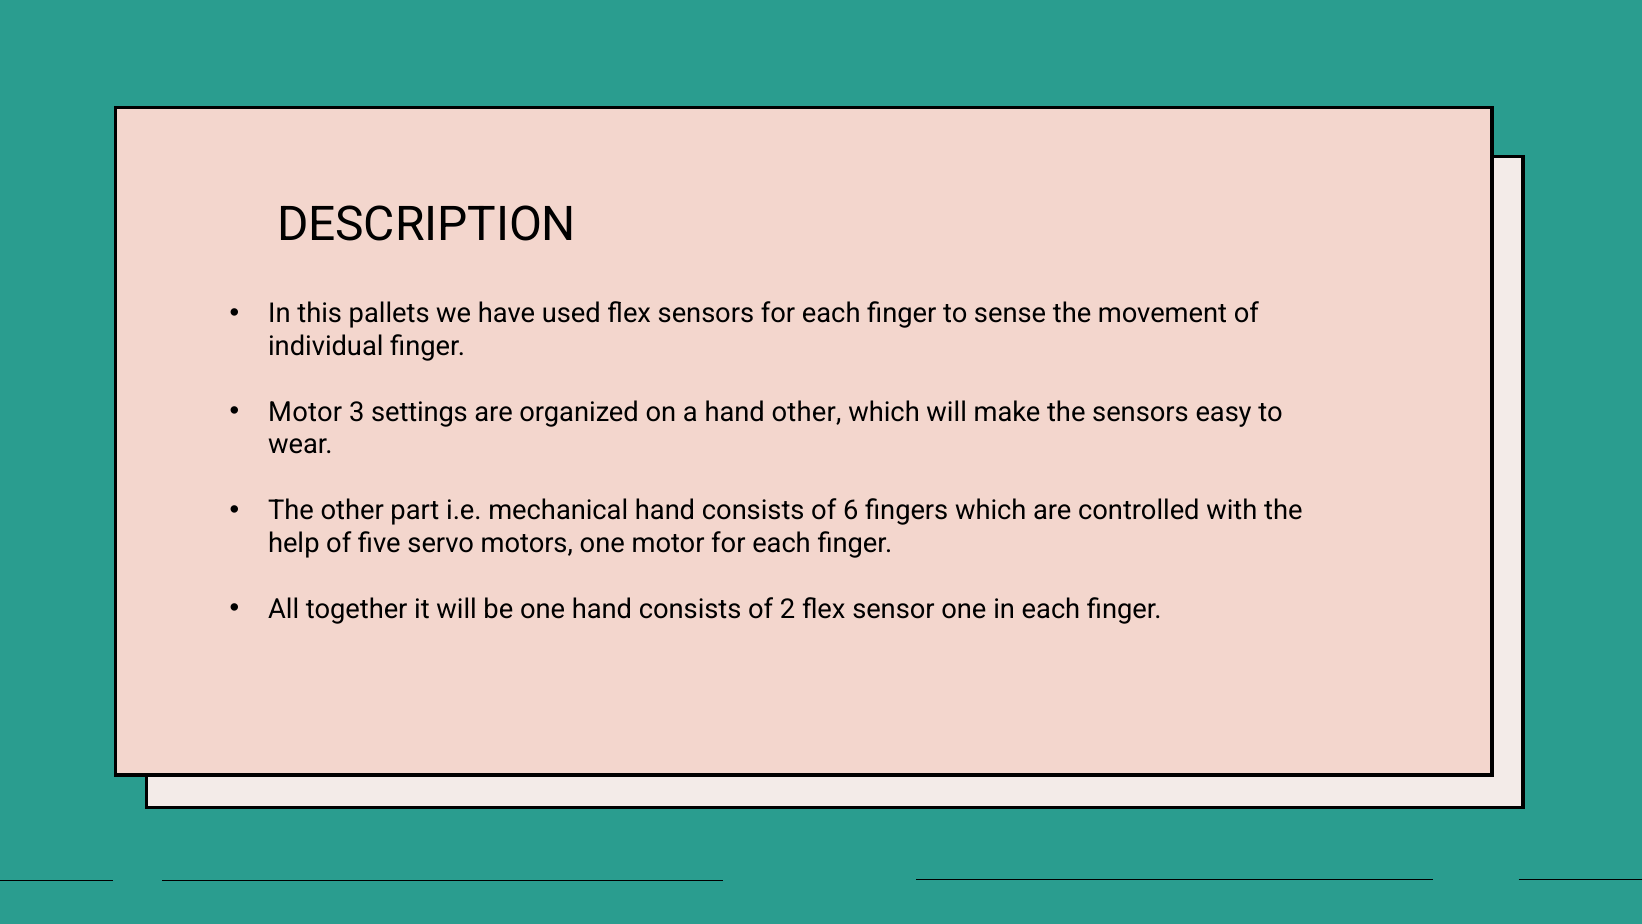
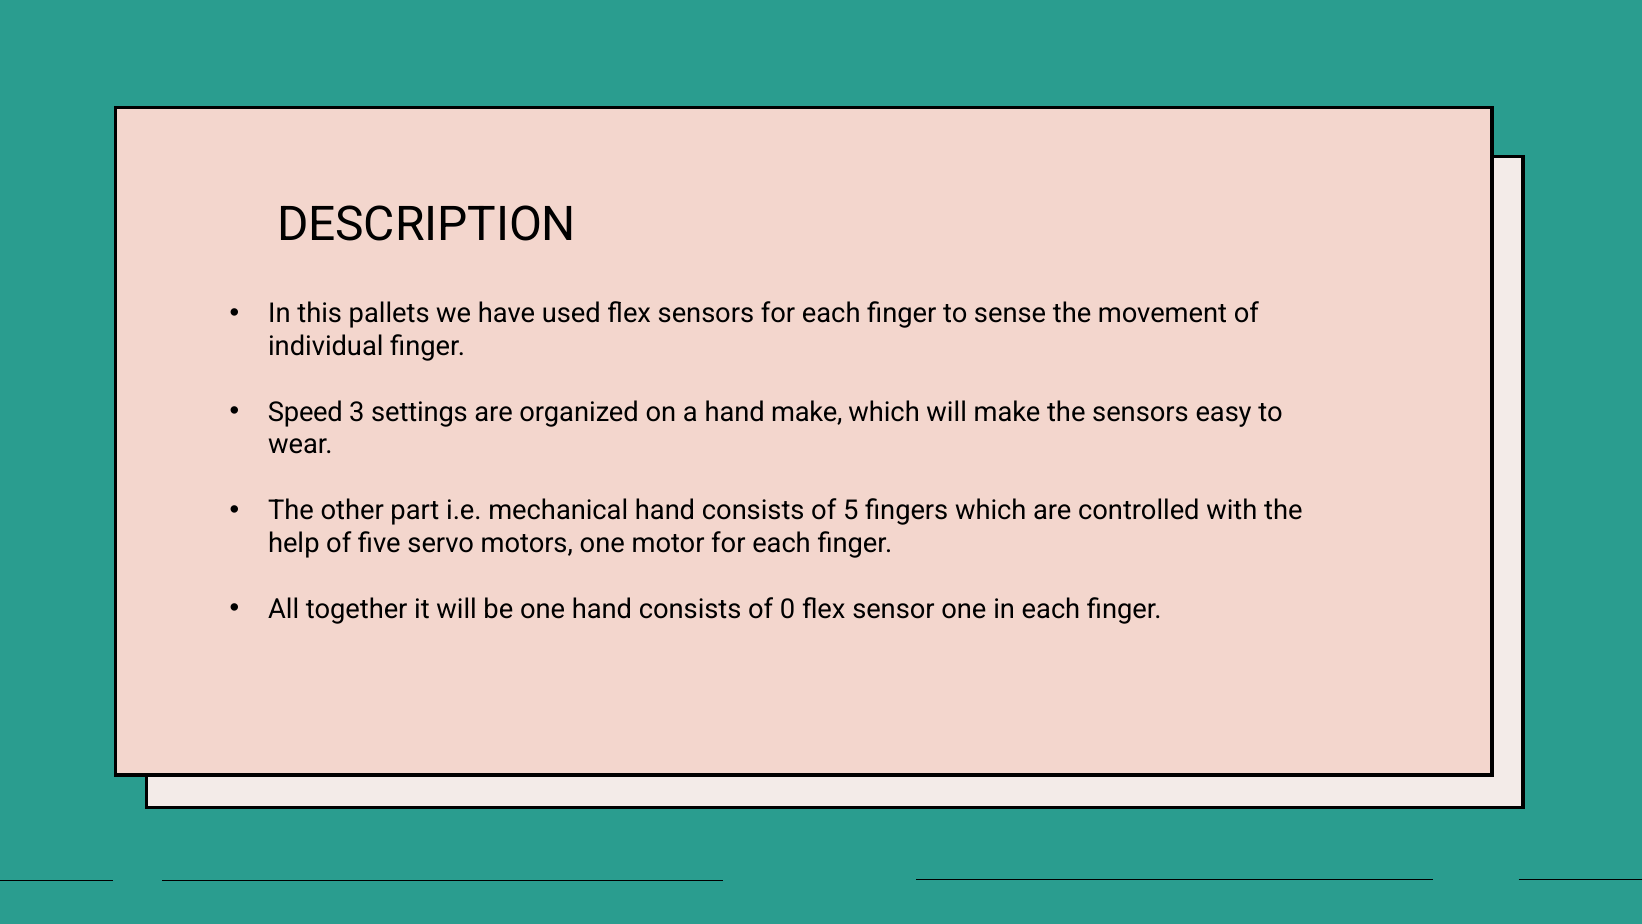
Motor: Motor -> Speed (305, 412)
hand other: other -> make (807, 412)
6: 6 -> 5 (851, 510)
2: 2 -> 0 (788, 609)
